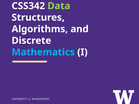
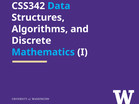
Data colour: light green -> light blue (59, 6)
